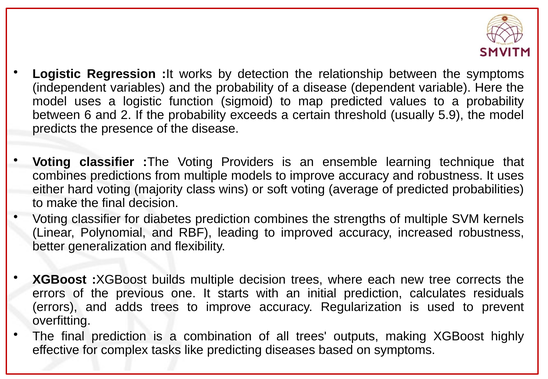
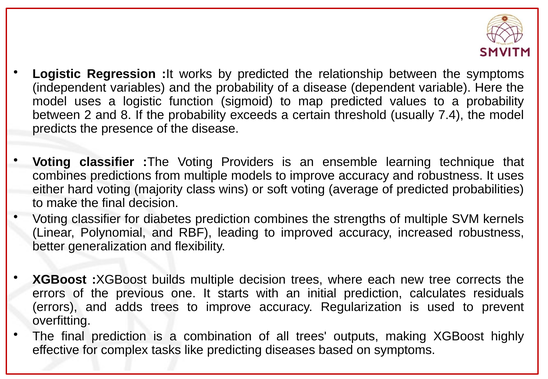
by detection: detection -> predicted (263, 74)
6: 6 -> 2 (88, 115)
2: 2 -> 8 (126, 115)
5.9: 5.9 -> 7.4 (451, 115)
